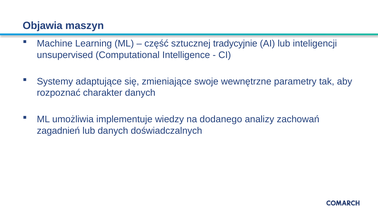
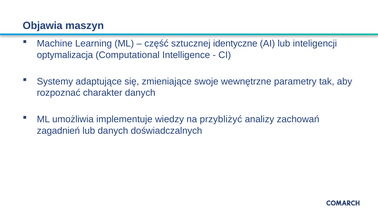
tradycyjnie: tradycyjnie -> identyczne (235, 44)
unsupervised: unsupervised -> optymalizacja (65, 55)
dodanego: dodanego -> przybliżyć (221, 119)
